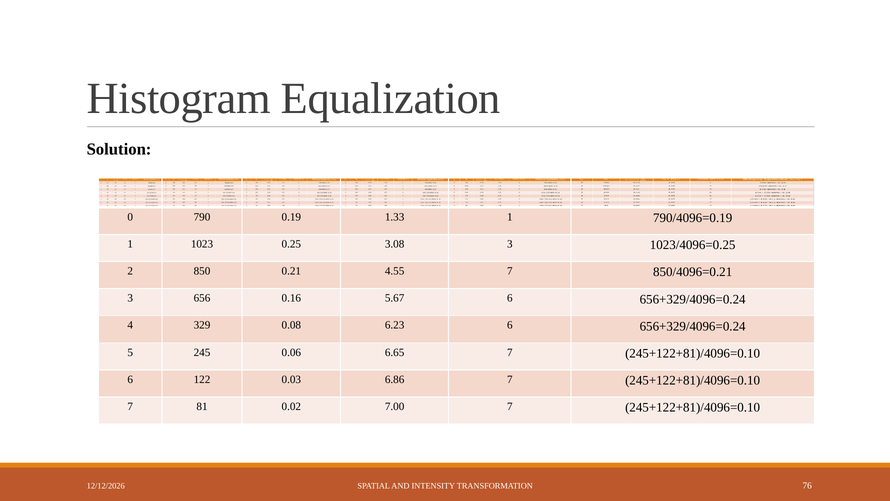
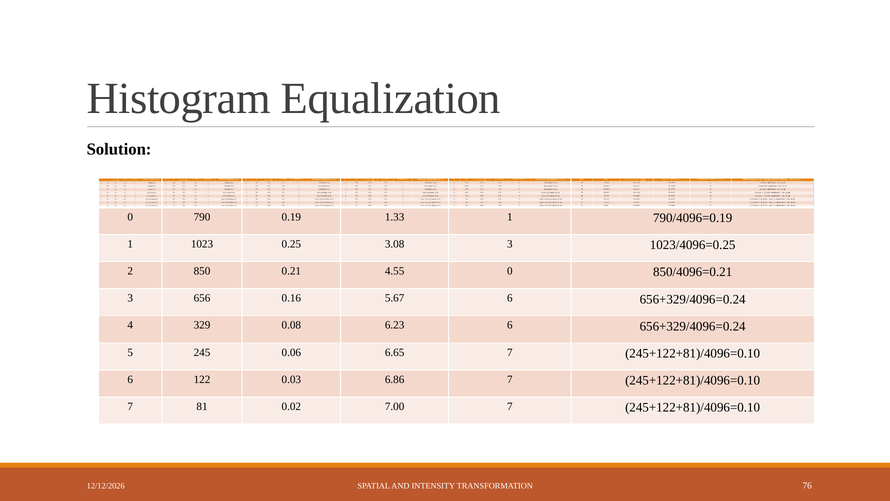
4.55 7: 7 -> 0 (510, 271)
